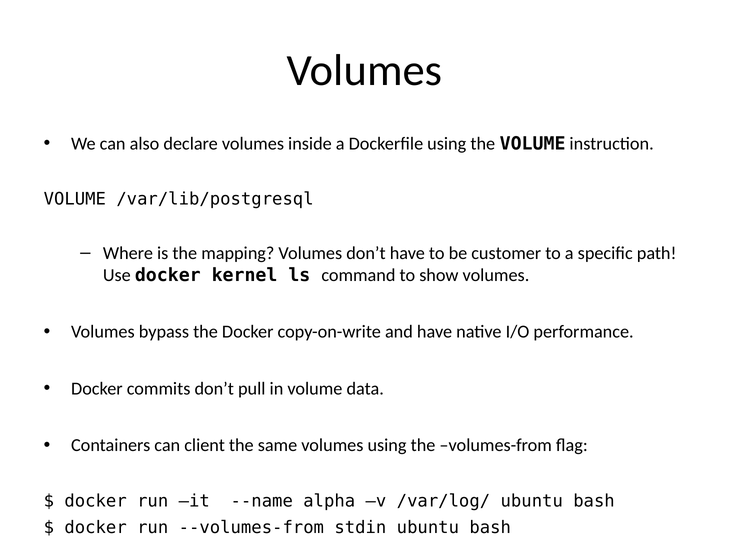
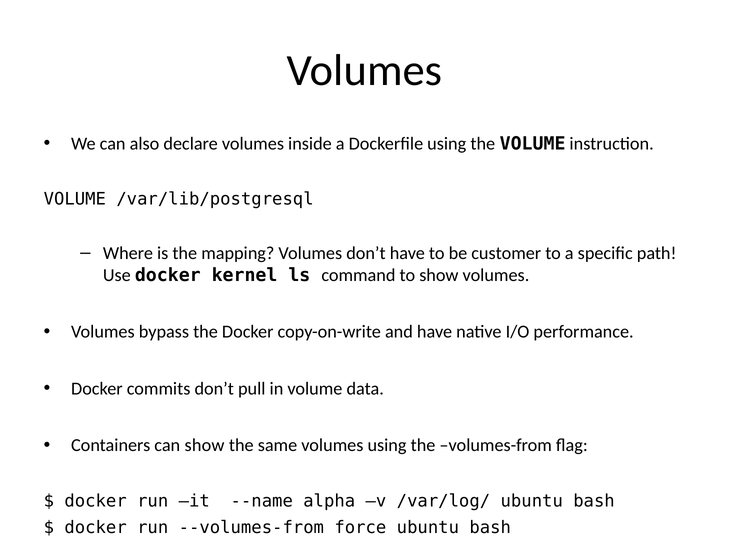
can client: client -> show (205, 445)
stdin: stdin -> force (360, 527)
